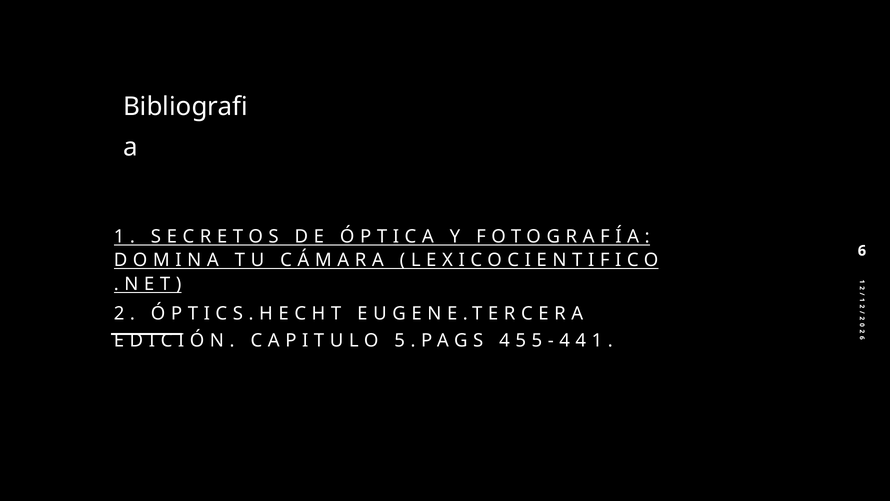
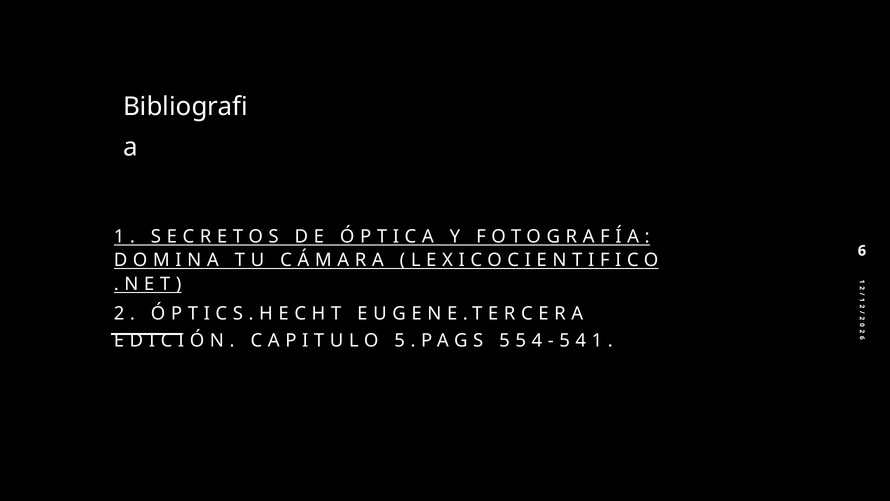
4: 4 -> 5 (504, 340)
5: 5 -> 4 (537, 340)
4: 4 -> 5 (565, 340)
